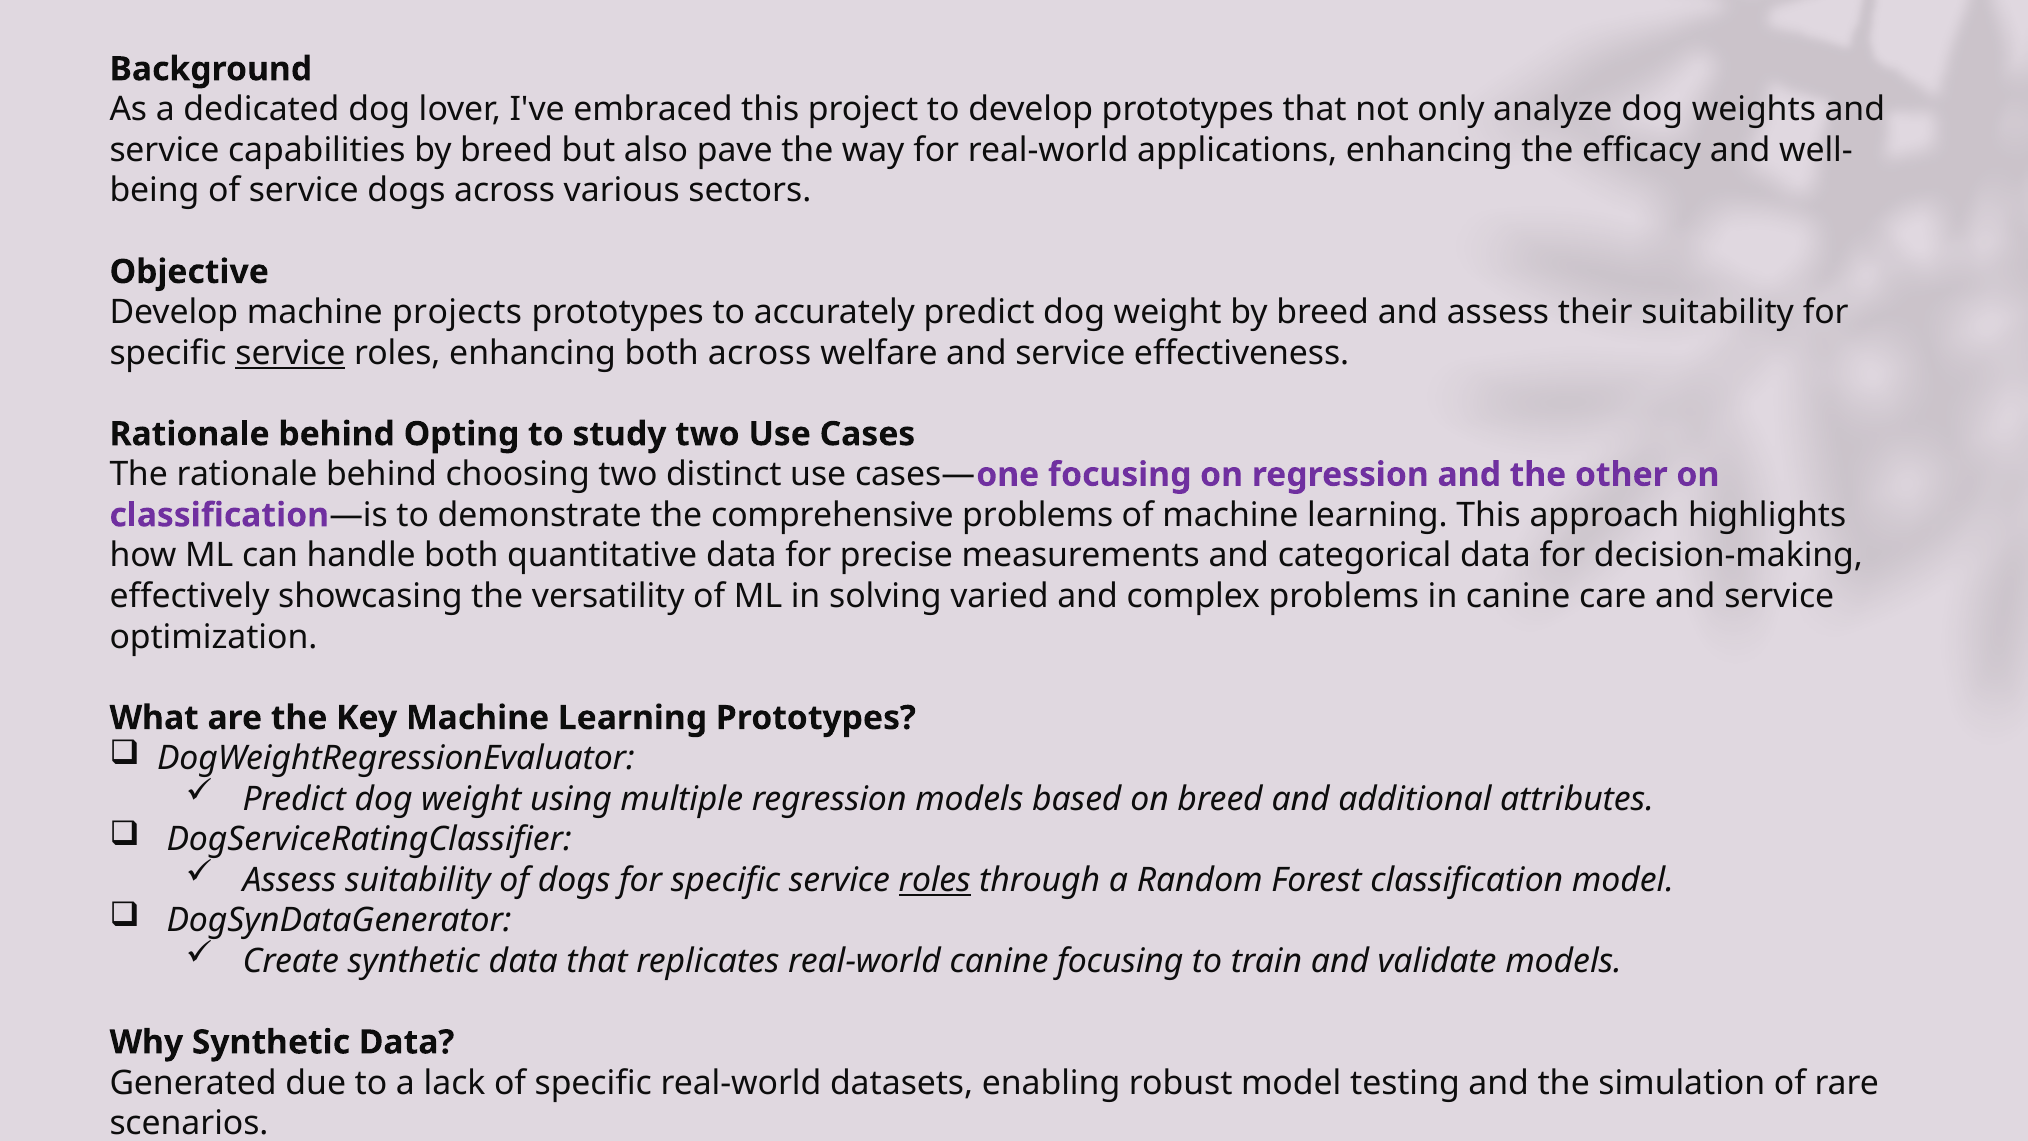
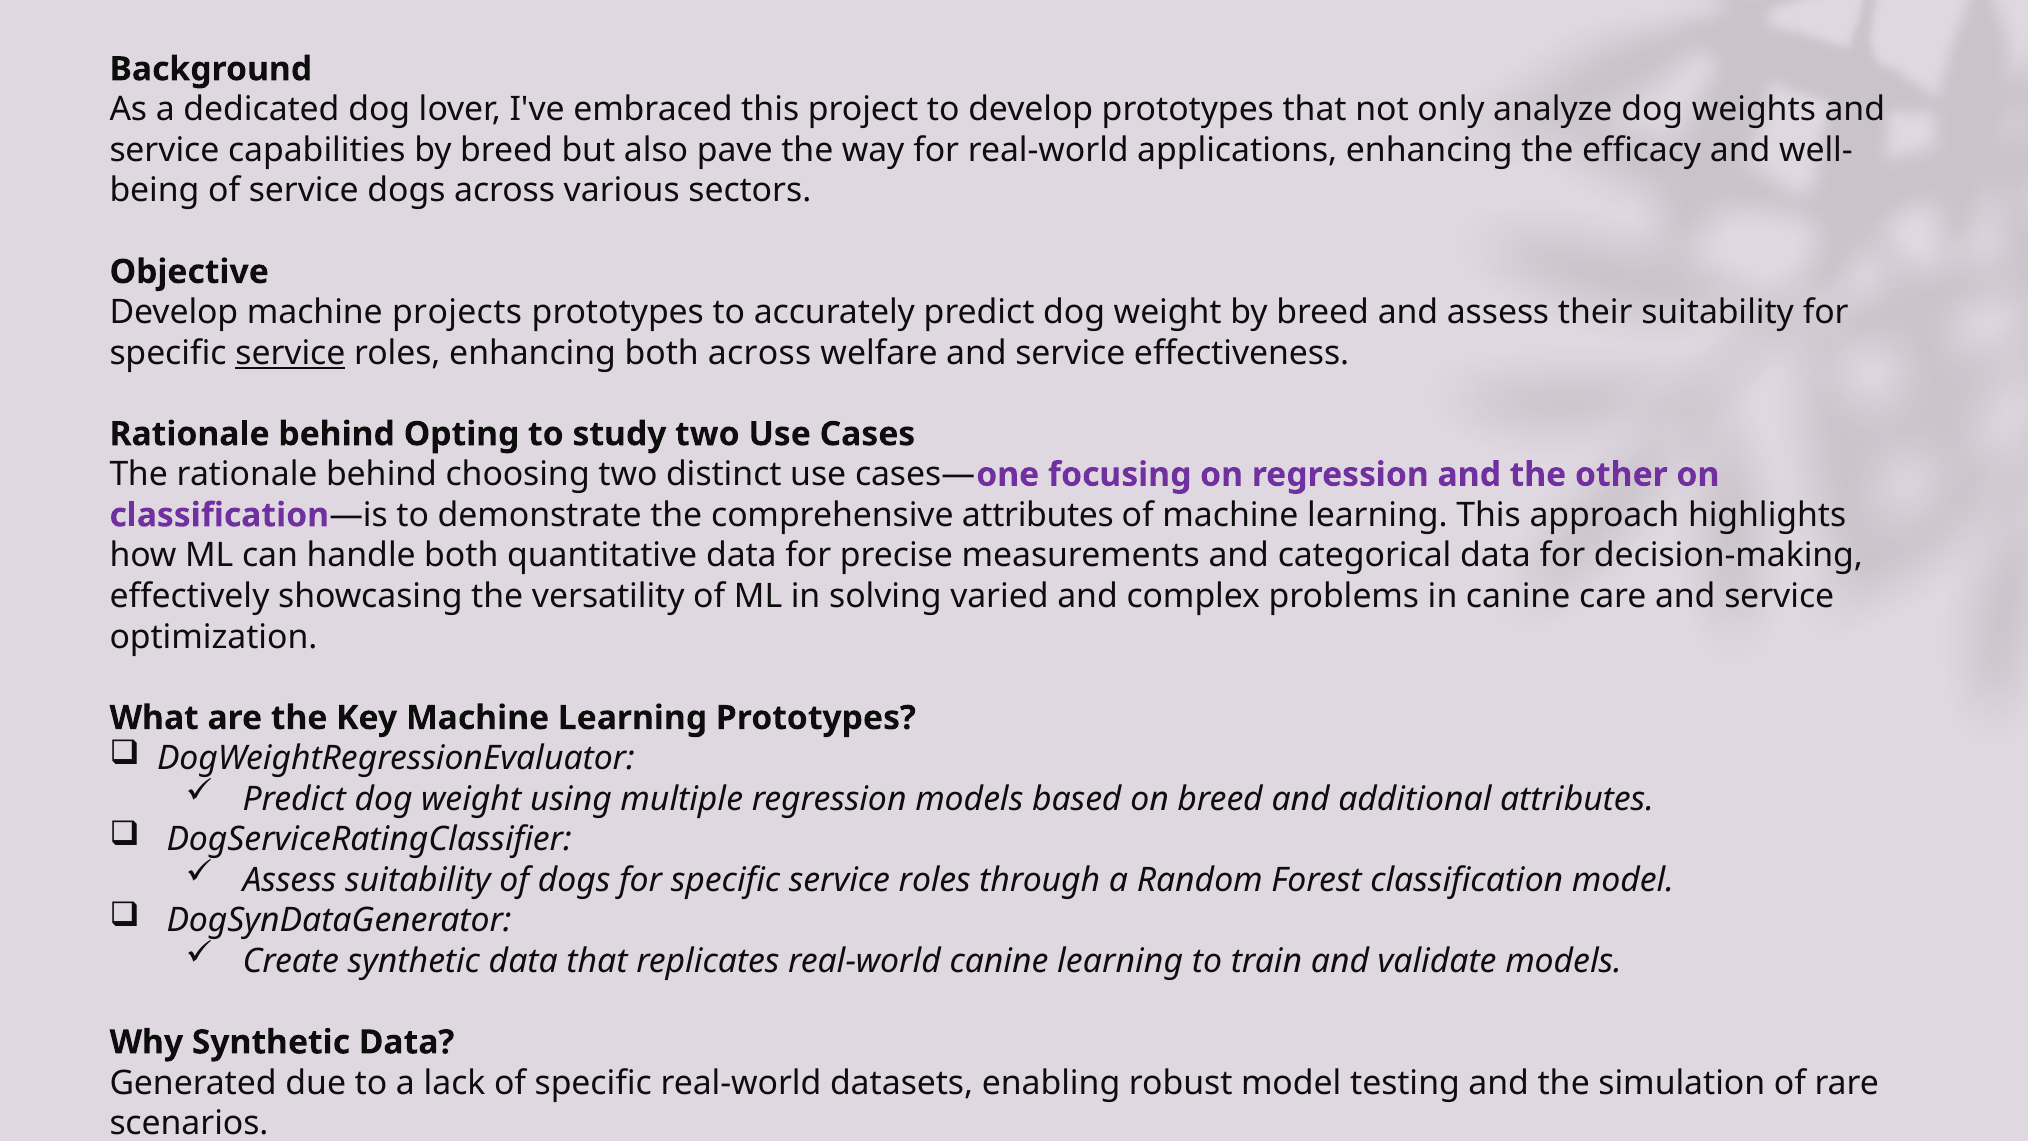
comprehensive problems: problems -> attributes (1038, 515)
roles underline: present -> none (935, 880)
canine focusing: focusing -> learning (1120, 961)
